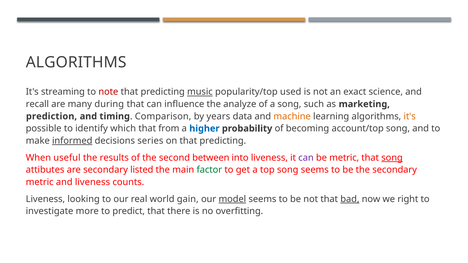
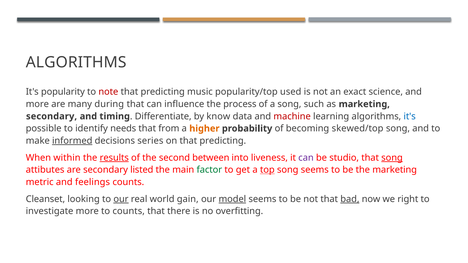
streaming: streaming -> popularity (63, 92)
music underline: present -> none (200, 92)
recall: recall -> more (37, 104)
analyze: analyze -> process (240, 104)
prediction: prediction -> secondary (52, 116)
Comparison: Comparison -> Differentiate (163, 116)
years: years -> know (218, 116)
machine colour: orange -> red (292, 116)
it's colour: orange -> blue (410, 116)
which: which -> needs (123, 129)
higher colour: blue -> orange (204, 129)
account/top: account/top -> skewed/top (358, 129)
useful: useful -> within (67, 158)
results underline: none -> present (114, 158)
be metric: metric -> studio (344, 158)
top underline: none -> present (267, 170)
the secondary: secondary -> marketing (395, 170)
and liveness: liveness -> feelings (93, 182)
Liveness: Liveness -> Cleanset (45, 199)
our underline: none -> present (121, 199)
to predict: predict -> counts (129, 211)
